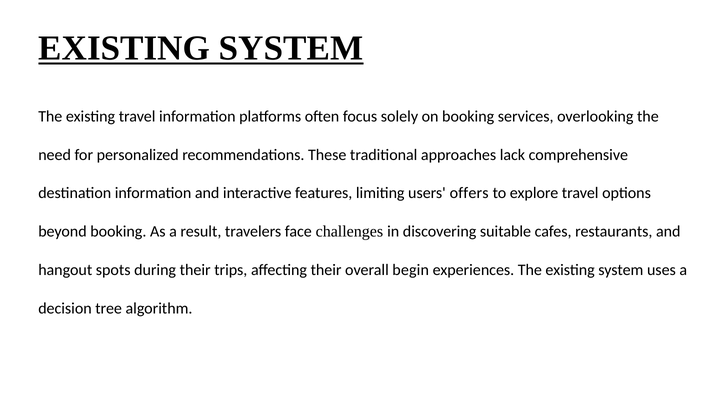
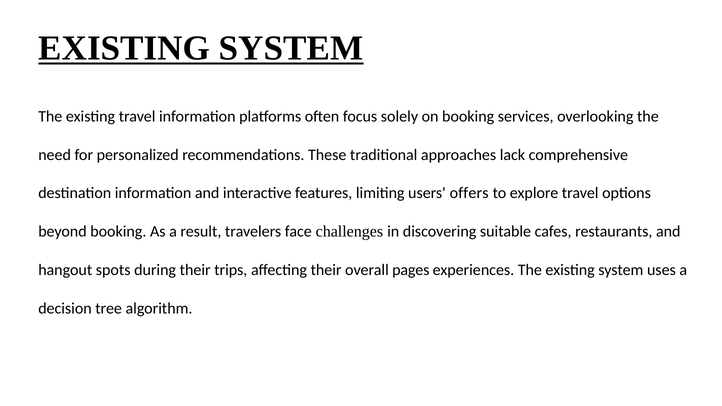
begin: begin -> pages (411, 270)
